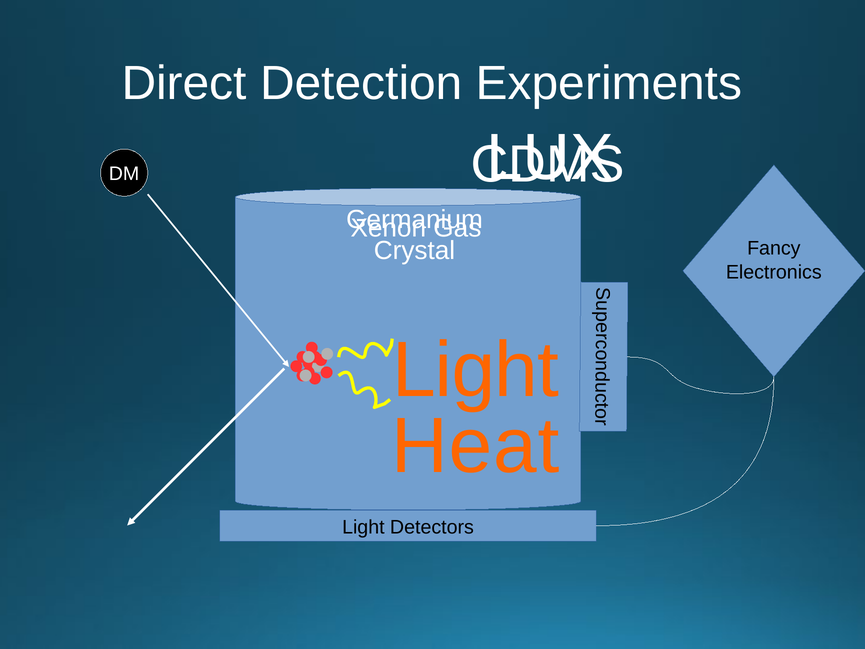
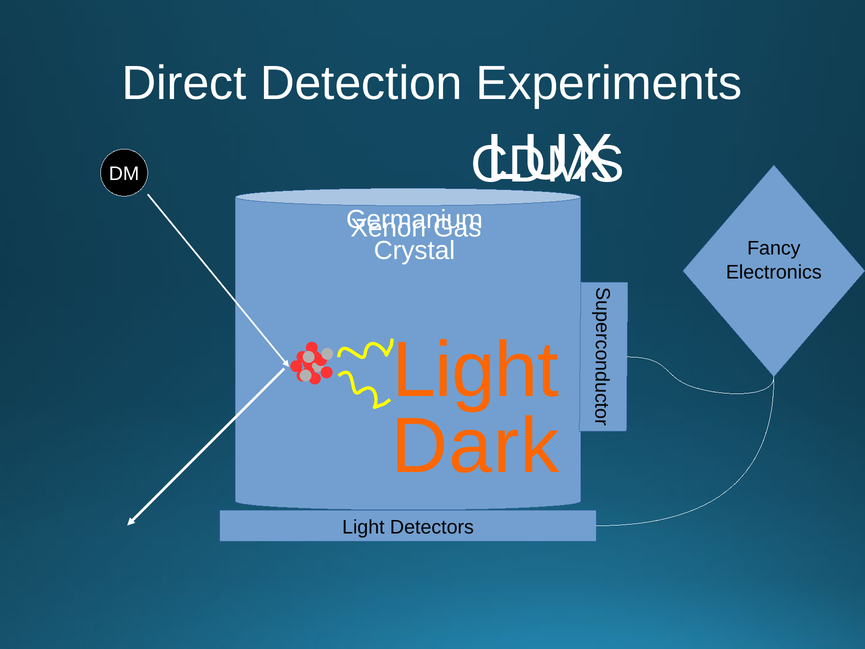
Heat: Heat -> Dark (475, 446)
